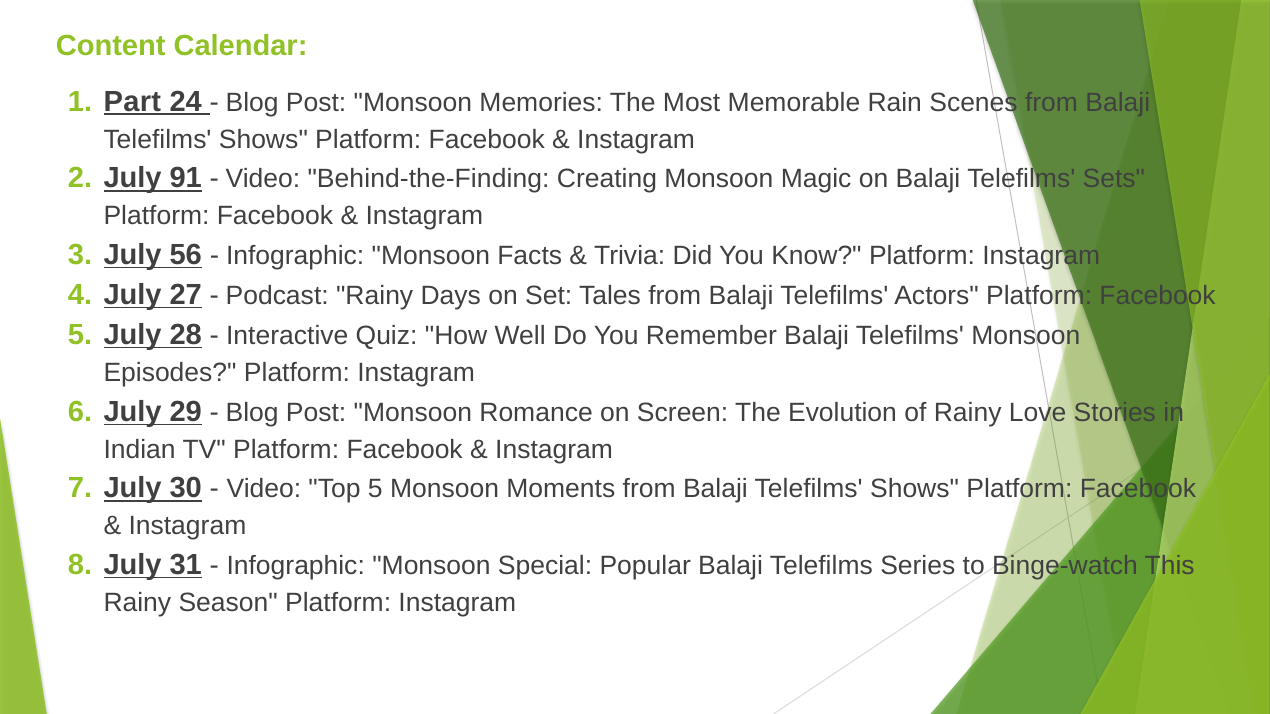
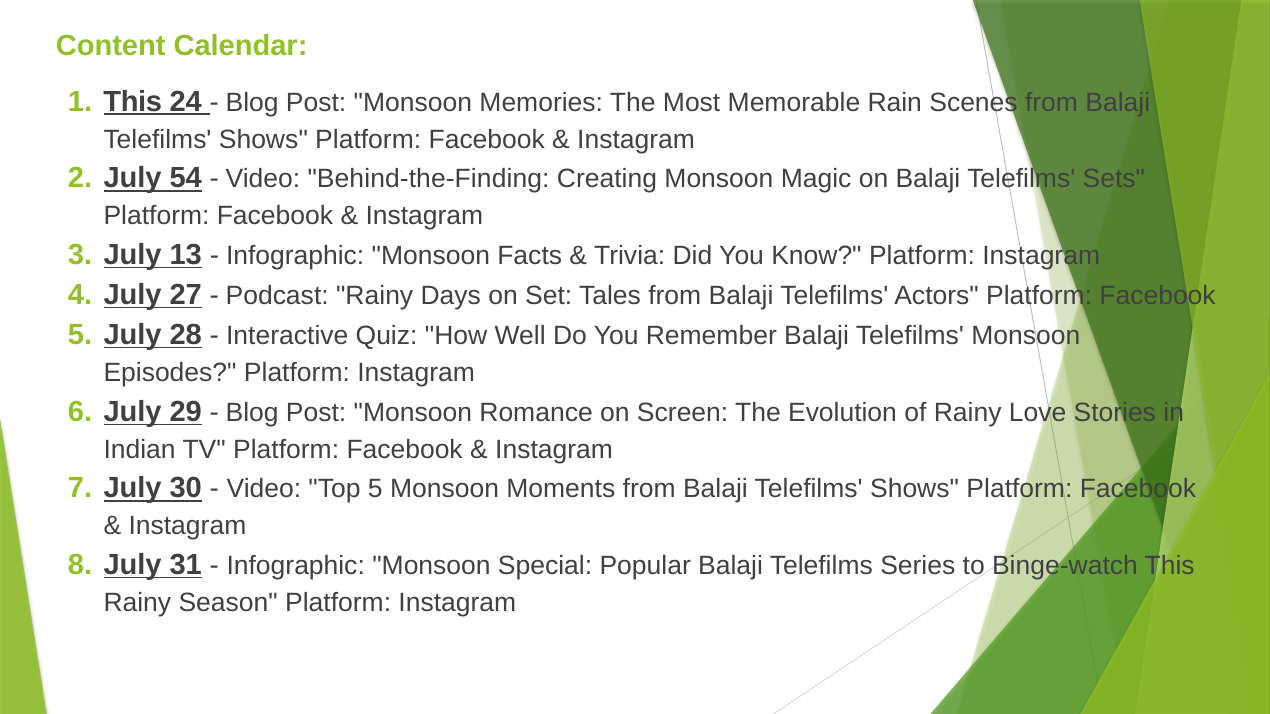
Part: Part -> This (133, 102)
91: 91 -> 54 (186, 178)
56: 56 -> 13 (186, 255)
